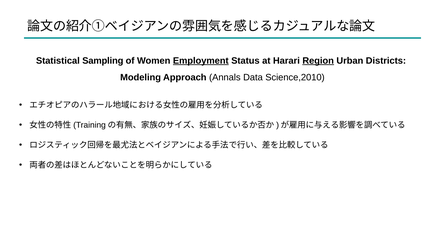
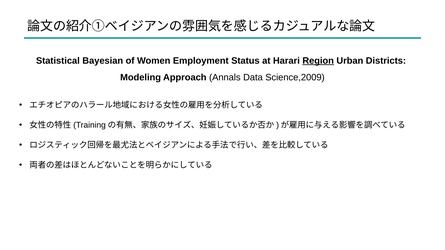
Sampling: Sampling -> Bayesian (103, 61)
Employment underline: present -> none (201, 61)
Science,2010: Science,2010 -> Science,2009 (295, 77)
